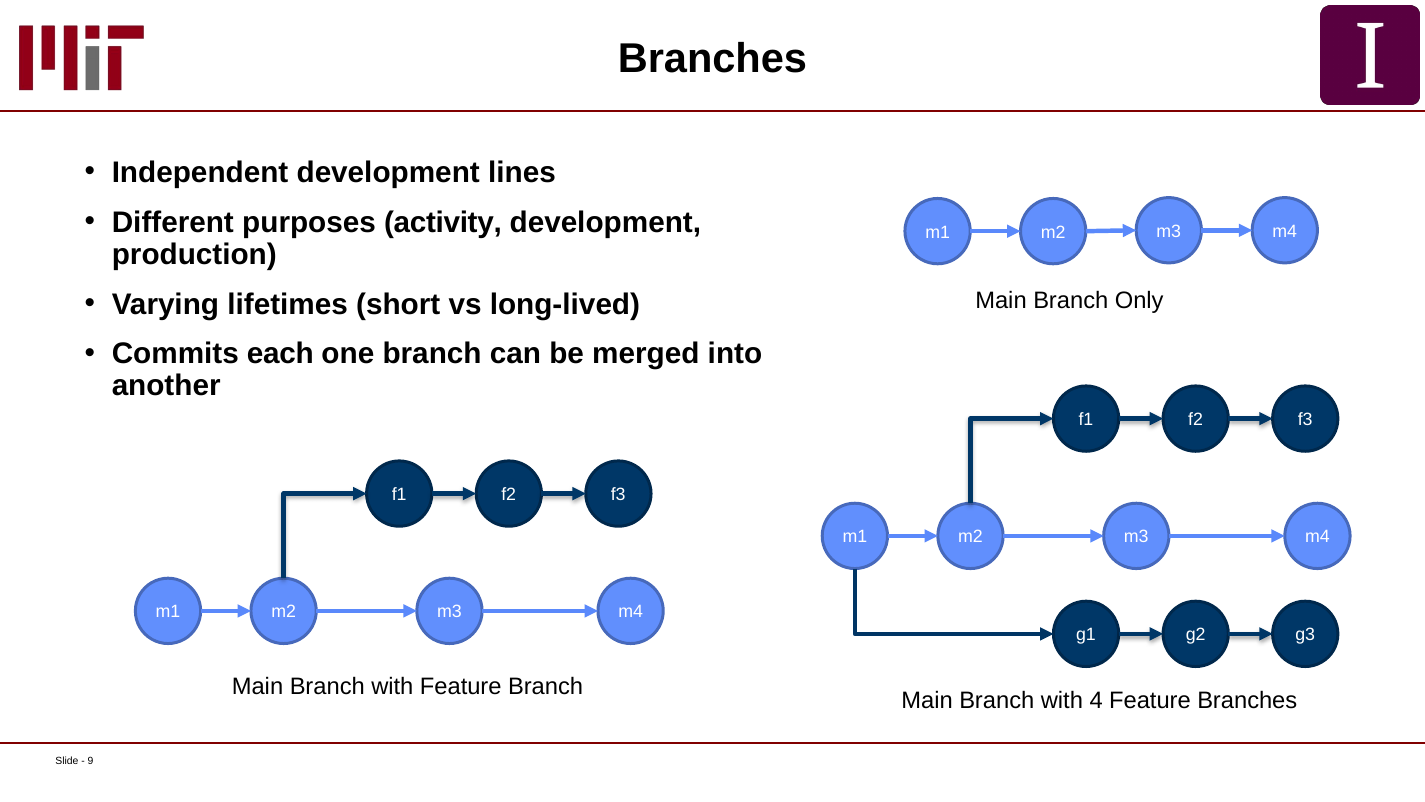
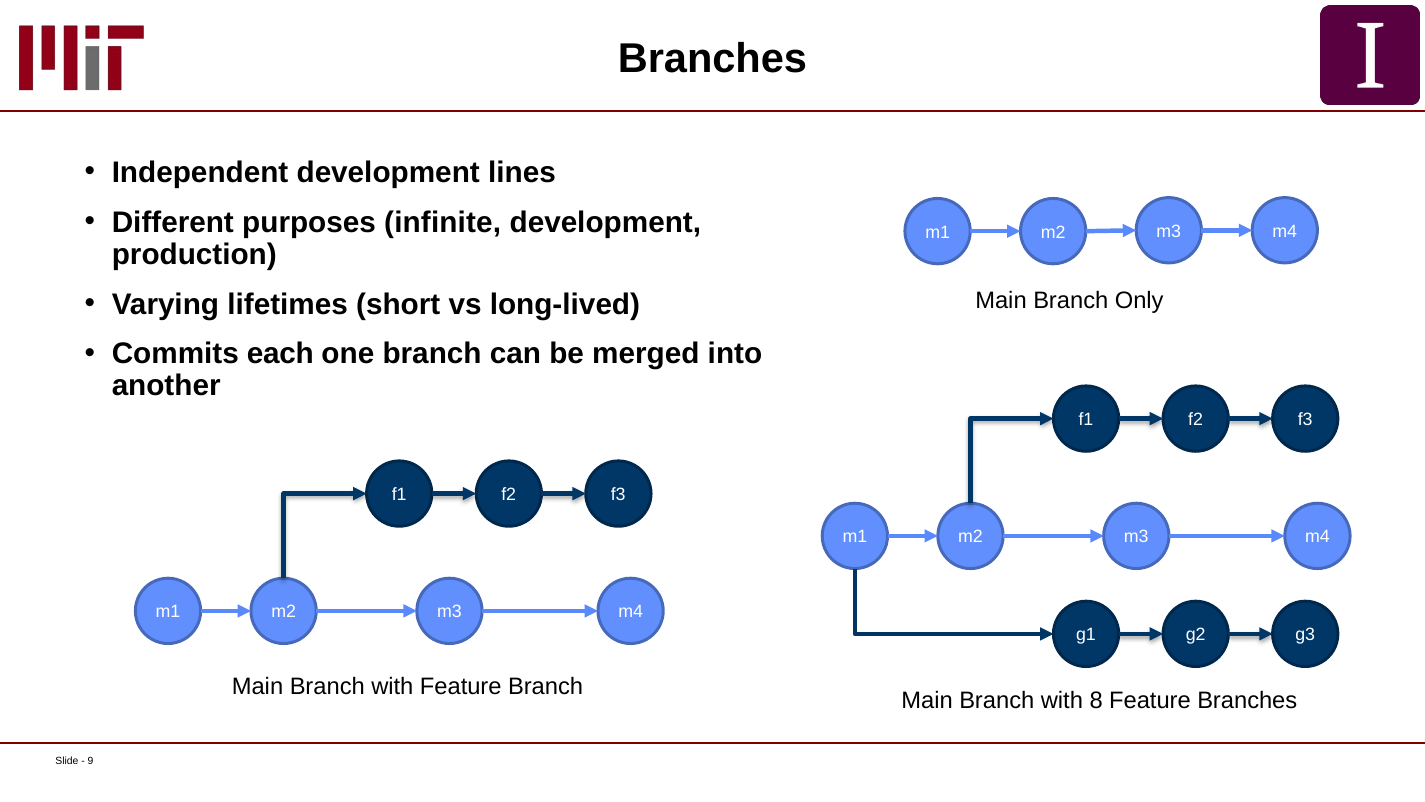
activity: activity -> infinite (443, 222)
4: 4 -> 8 (1096, 700)
